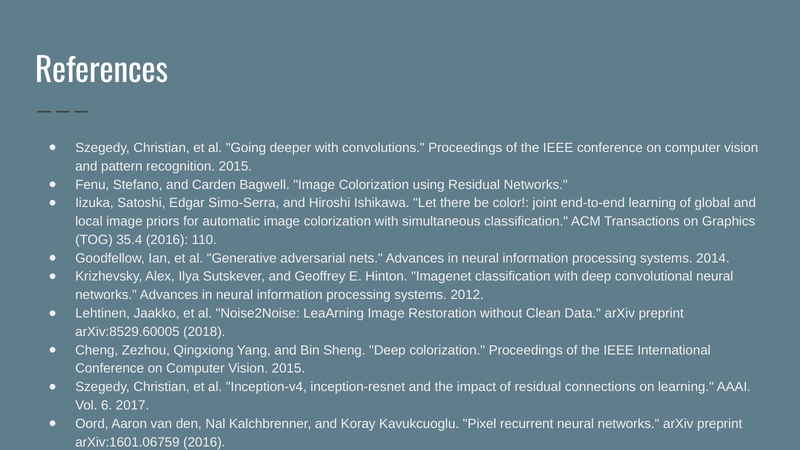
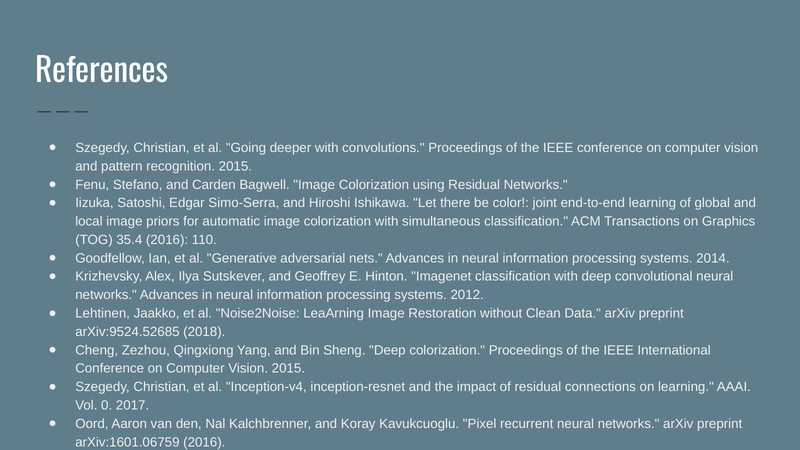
arXiv:8529.60005: arXiv:8529.60005 -> arXiv:9524.52685 (127, 332)
6: 6 -> 0 (107, 405)
